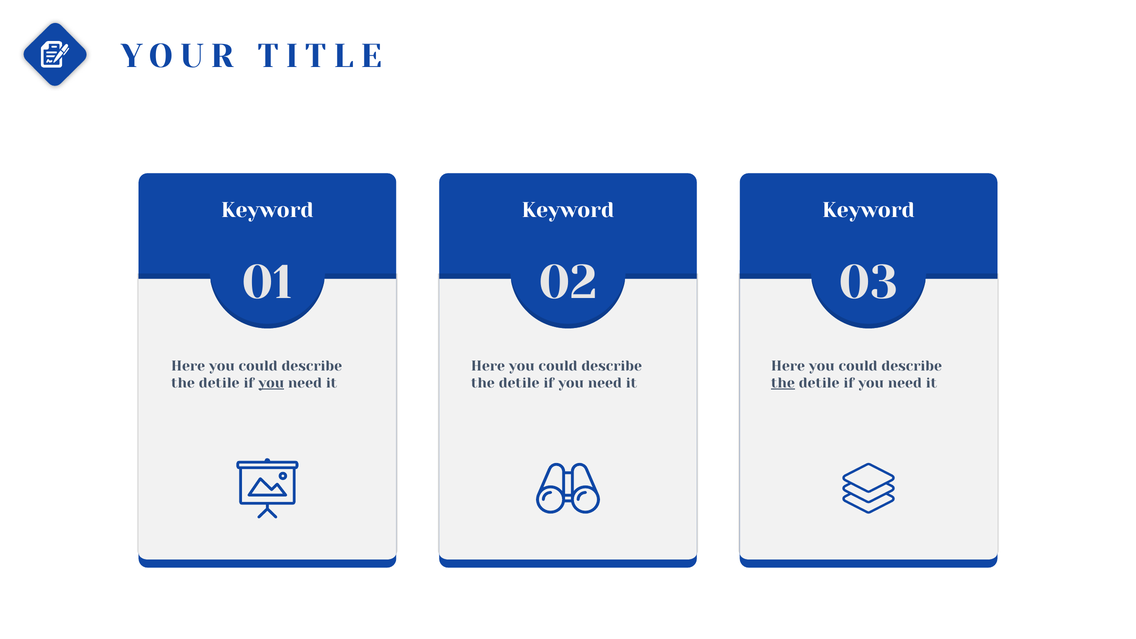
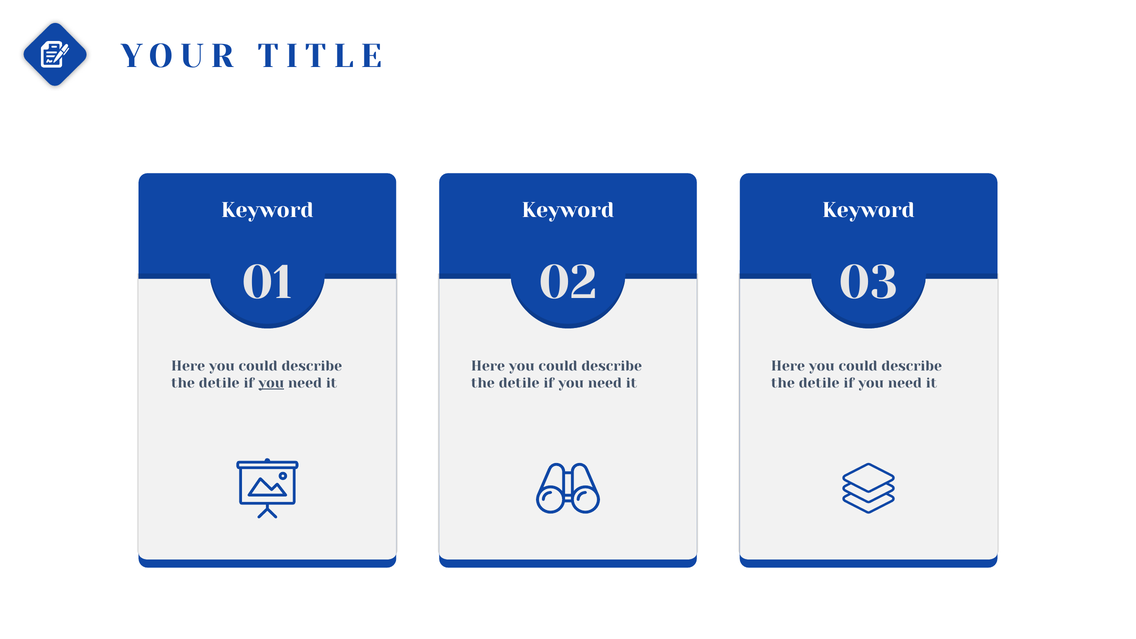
the underline: present -> none (783, 383)
